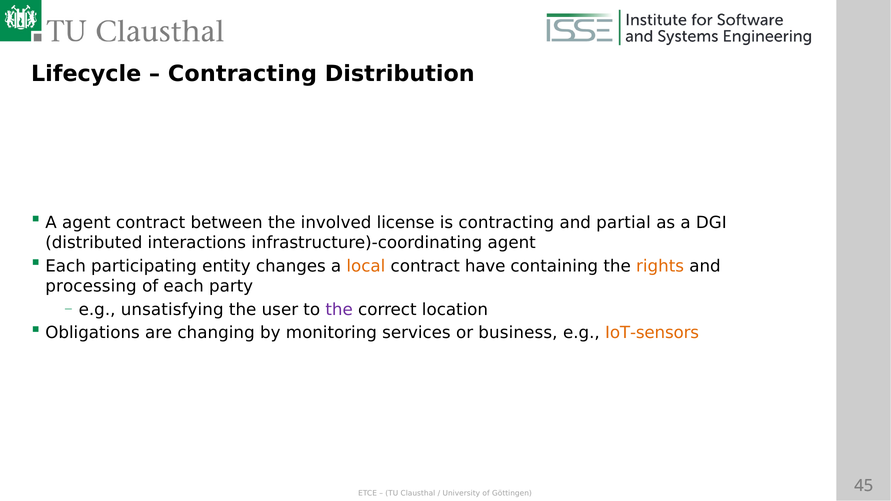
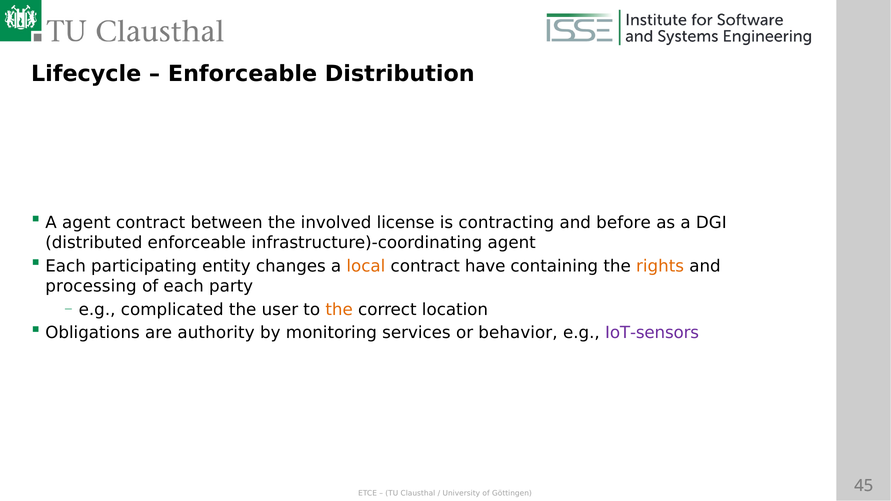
Contracting: Contracting -> Enforceable (243, 74)
partial: partial -> before (624, 223)
distributed interactions: interactions -> enforceable (197, 243)
unsatisfying: unsatisfying -> complicated (172, 310)
the colour: purple -> orange (339, 310)
changing: changing -> authority (216, 333)
business: business -> behavior (518, 333)
IoT-sensors colour: orange -> purple (652, 333)
